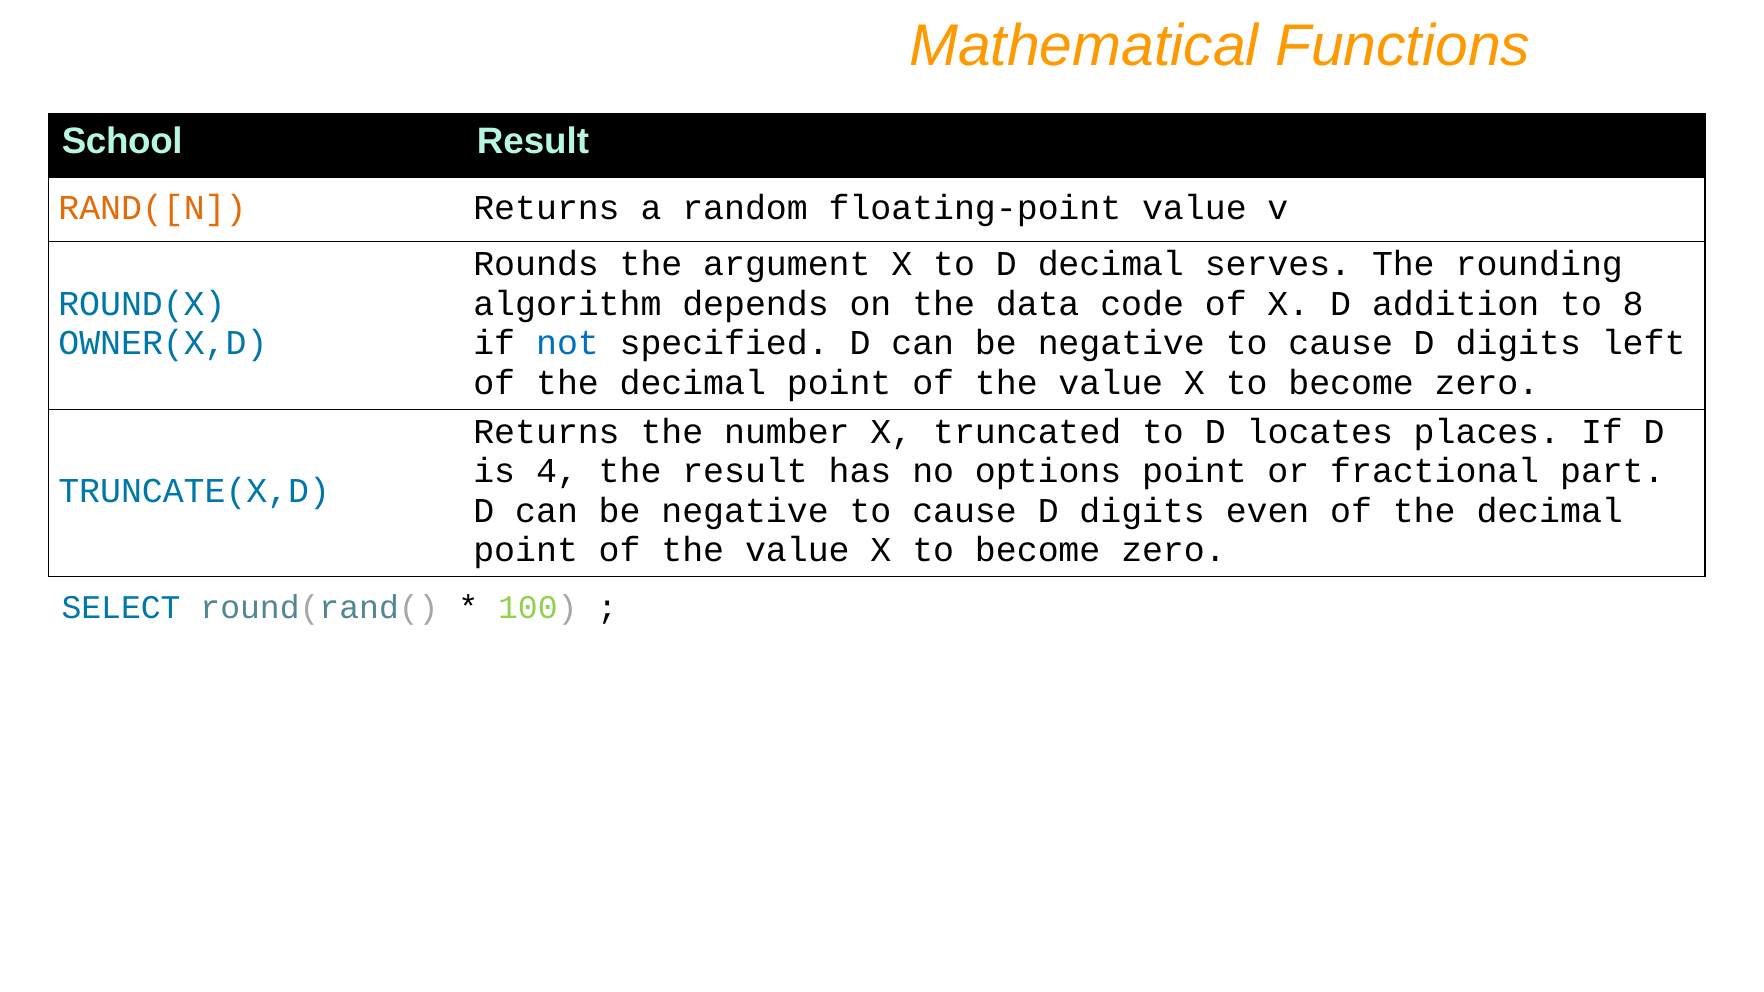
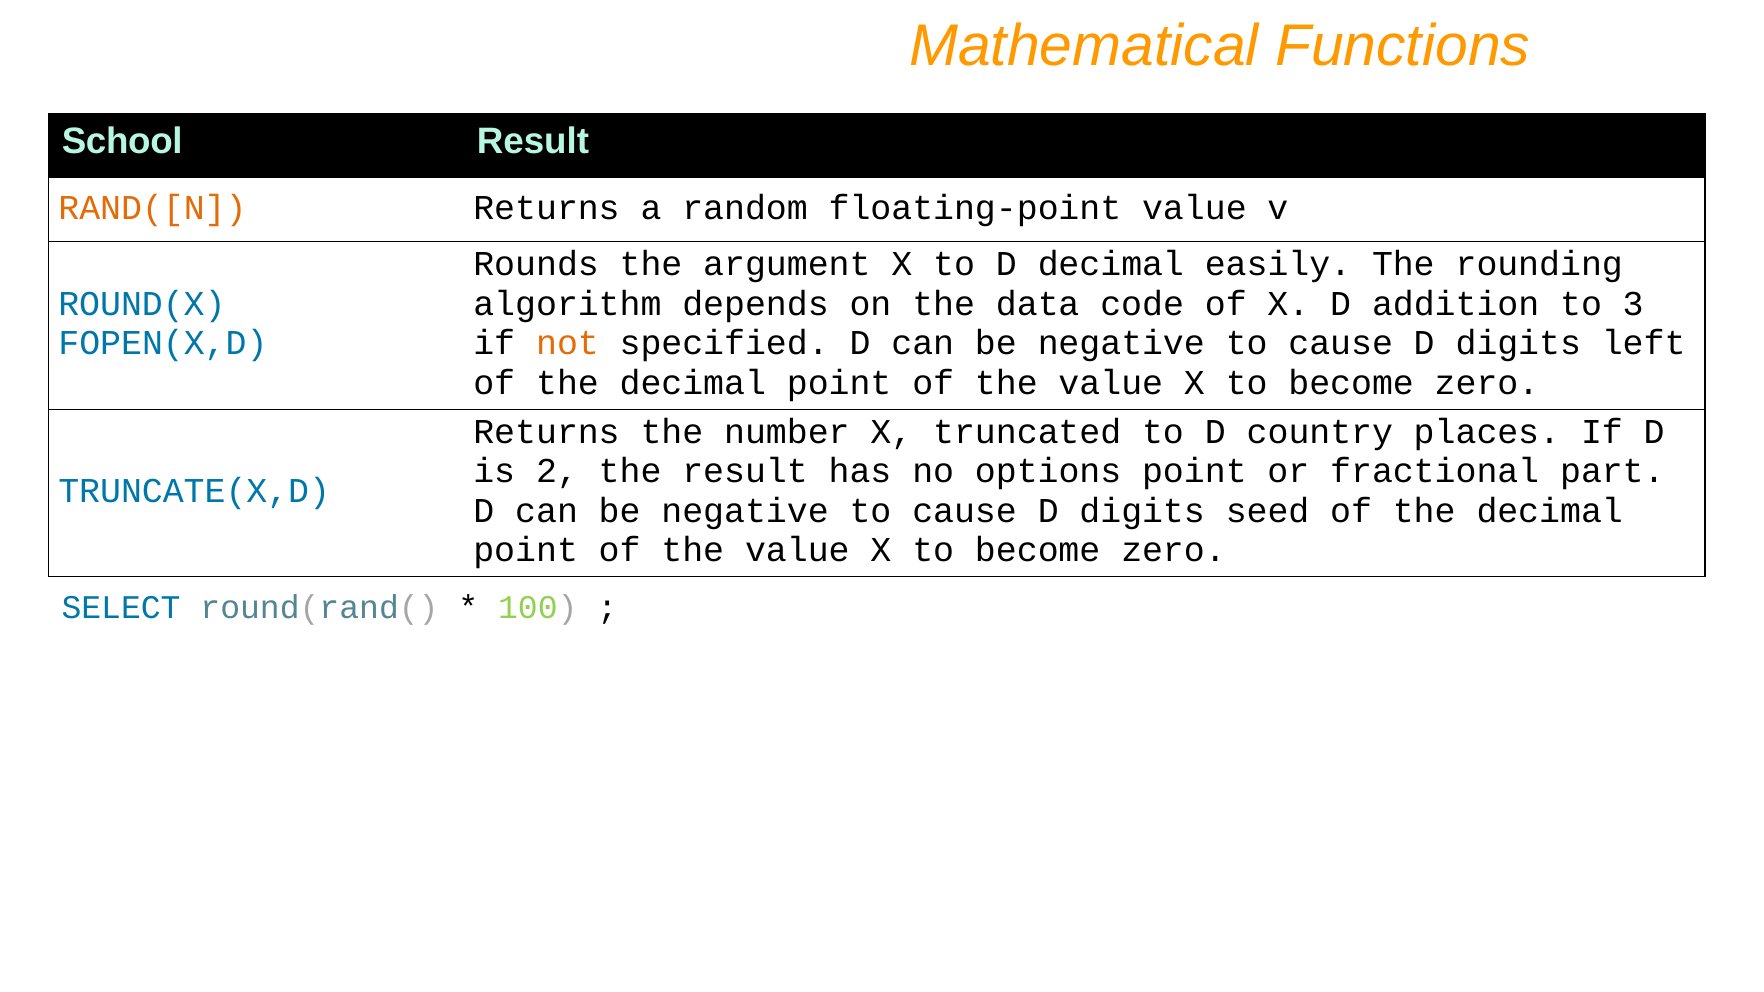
serves: serves -> easily (1278, 264)
8: 8 -> 3 (1633, 304)
OWNER(X,D: OWNER(X,D -> FOPEN(X,D (163, 343)
not colour: blue -> orange (567, 343)
locates: locates -> country (1320, 432)
4: 4 -> 2 (557, 471)
even: even -> seed (1268, 511)
